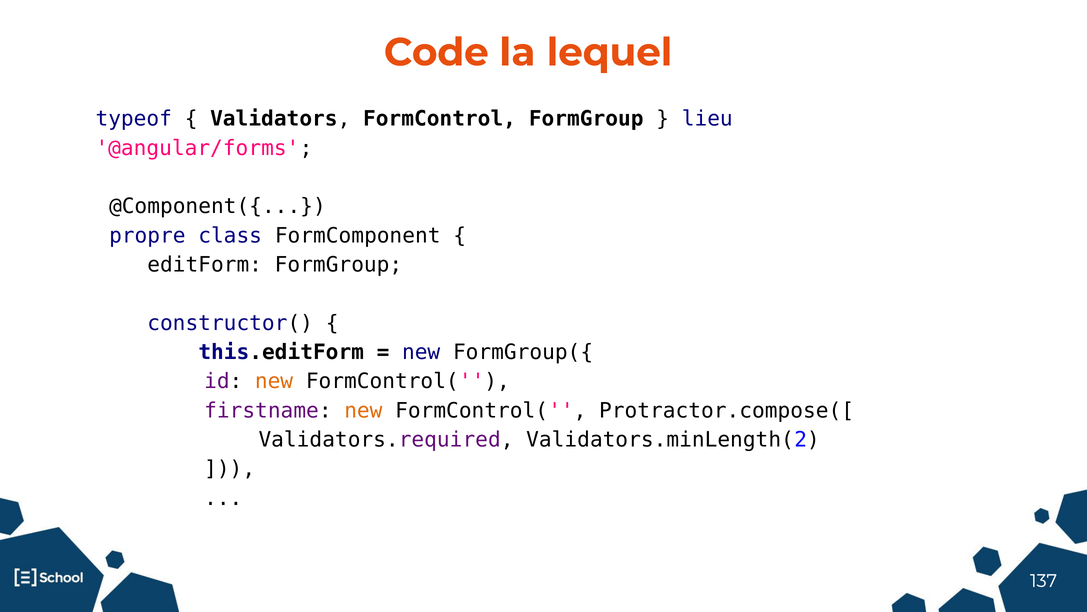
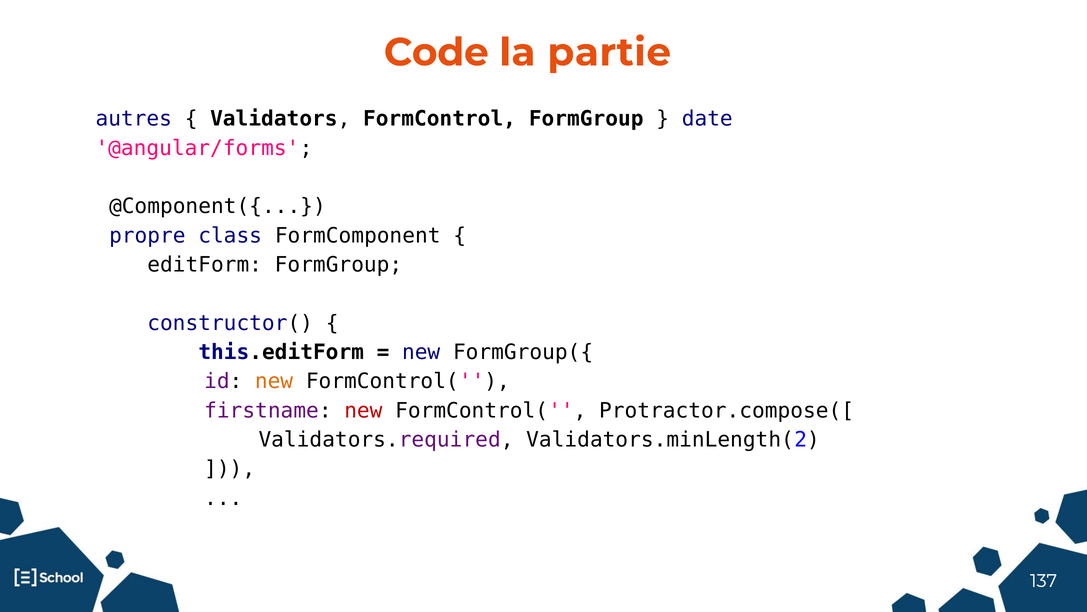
lequel: lequel -> partie (609, 52)
typeof: typeof -> autres (134, 119)
lieu: lieu -> date (707, 119)
new colour: orange -> red (363, 410)
